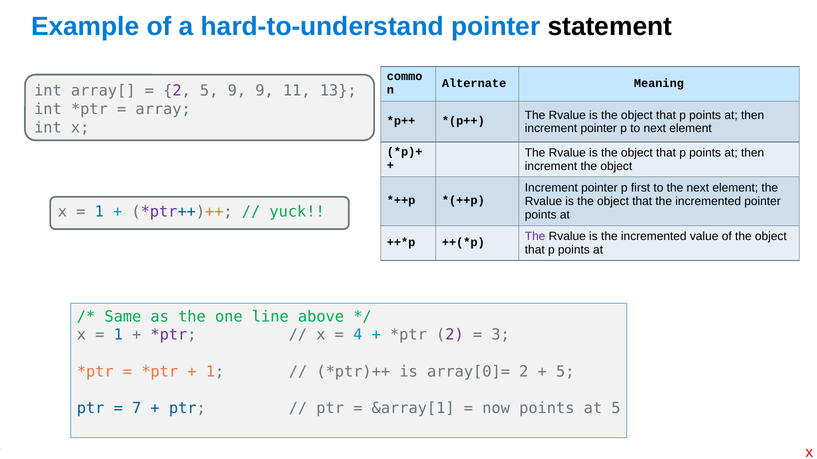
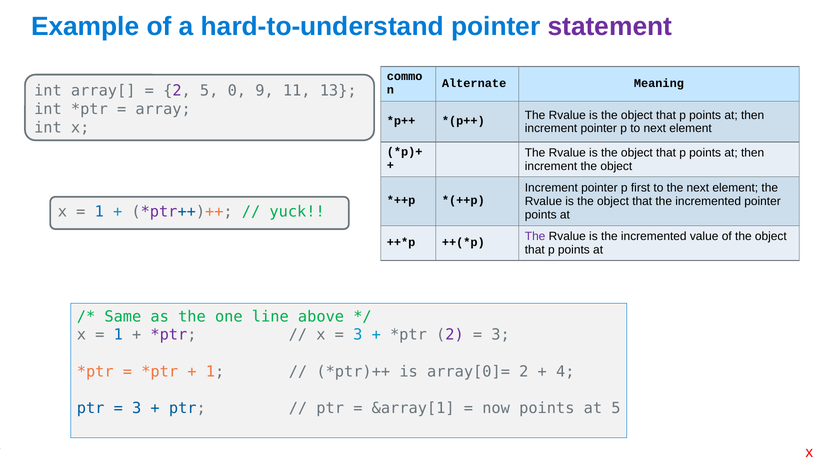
statement colour: black -> purple (610, 26)
5 9: 9 -> 0 (237, 91)
4: 4 -> 3 (358, 335)
5: 5 -> 4 (565, 372)
7: 7 -> 3 (137, 409)
